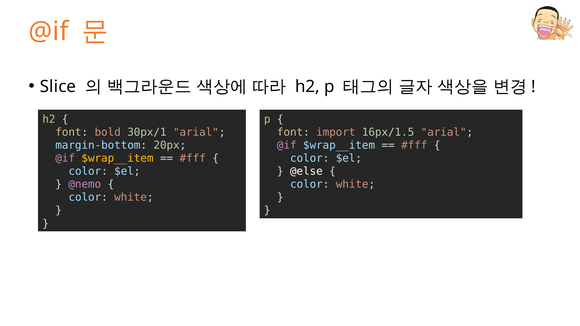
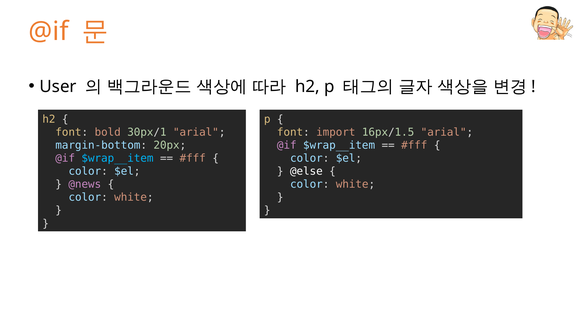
Slice: Slice -> User (58, 87)
$wrap__item colour: yellow -> light blue (117, 158)
@nemo: @nemo -> @news (85, 184)
